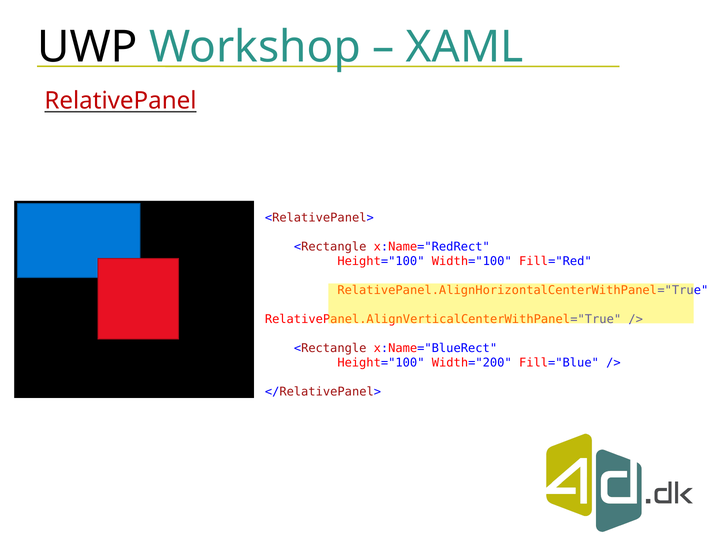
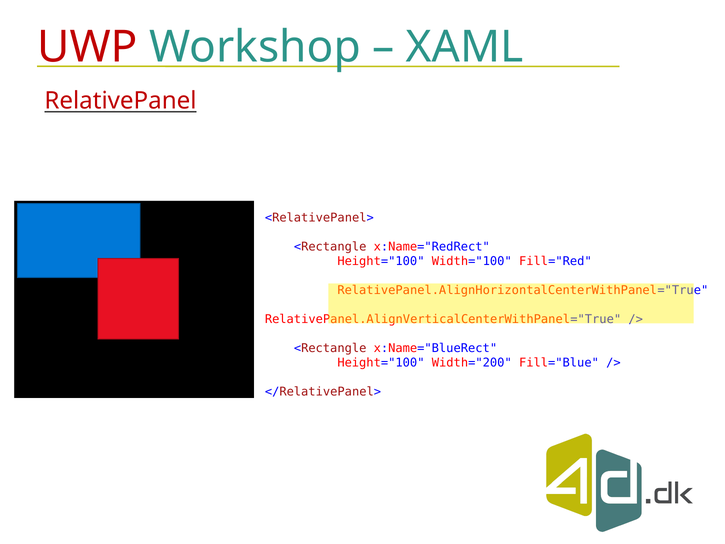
UWP colour: black -> red (87, 47)
